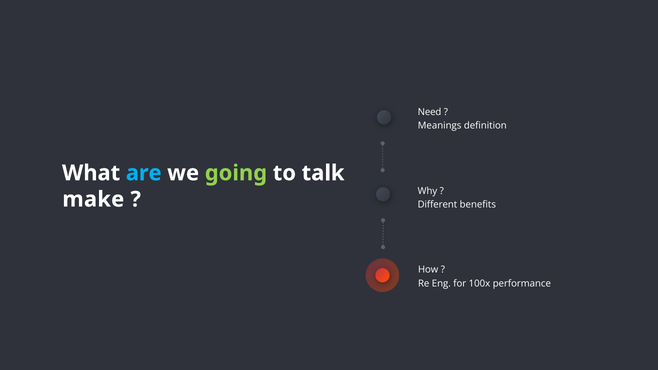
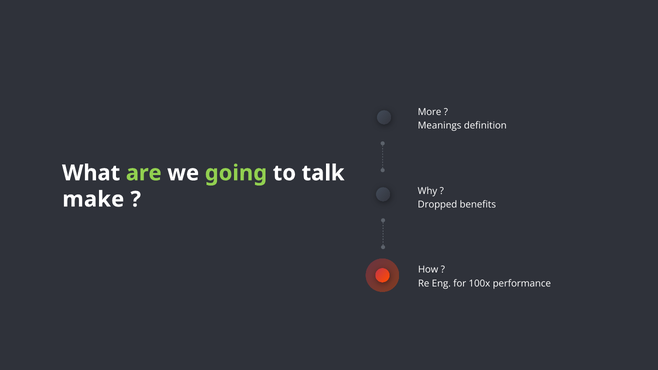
Need: Need -> More (430, 112)
are colour: light blue -> light green (144, 173)
Different: Different -> Dropped (437, 205)
